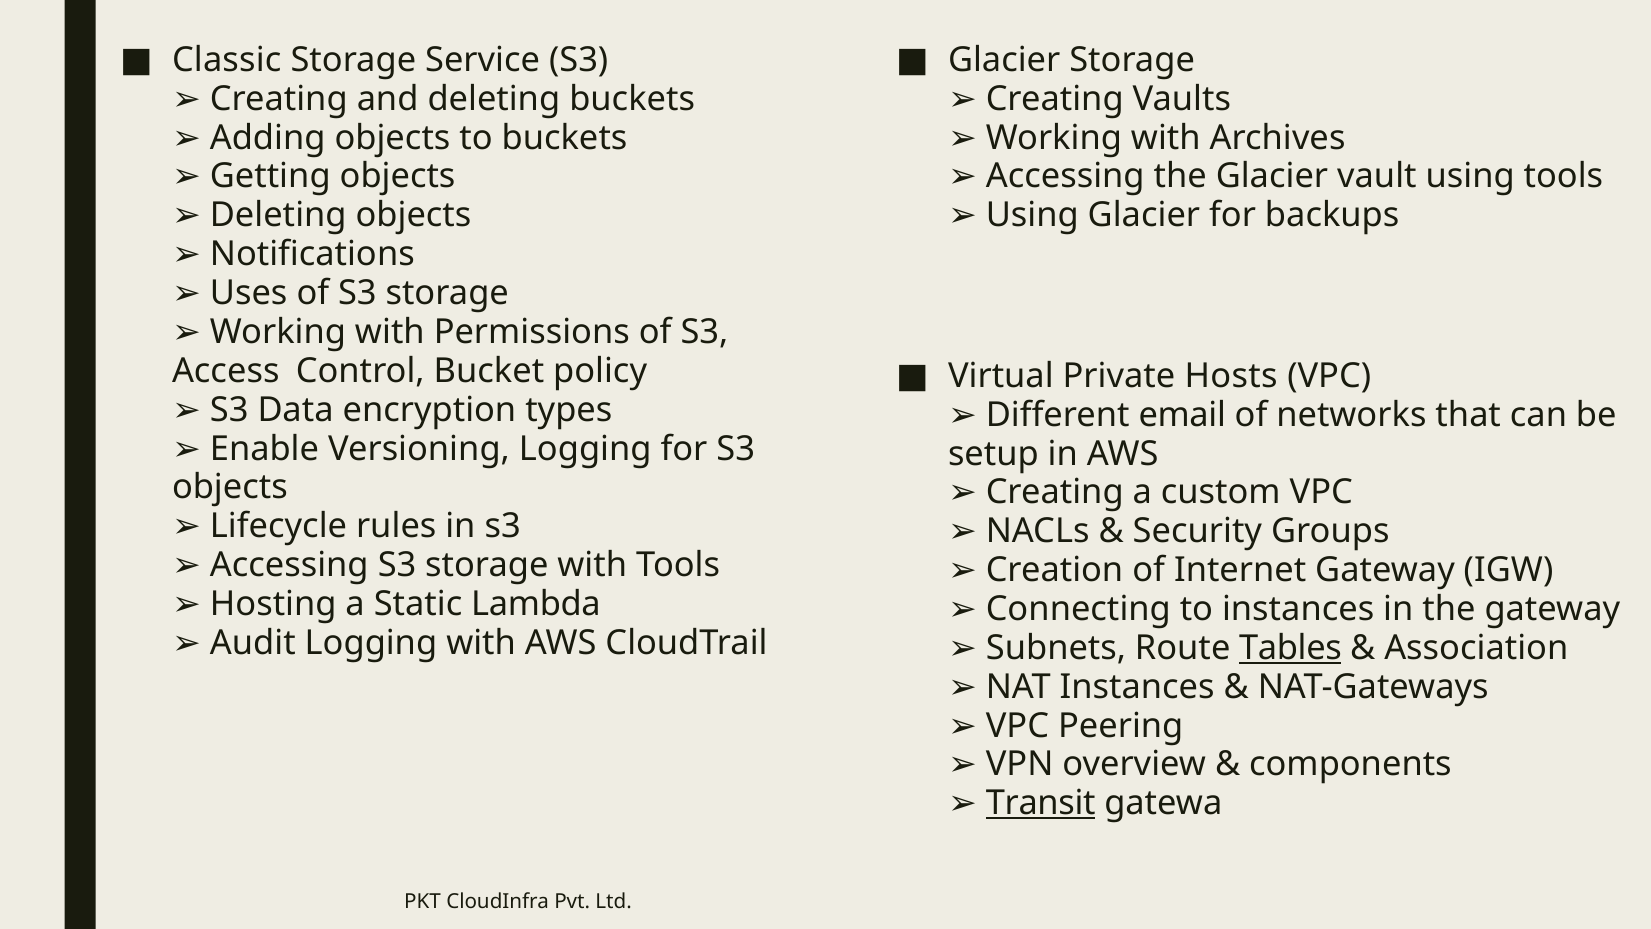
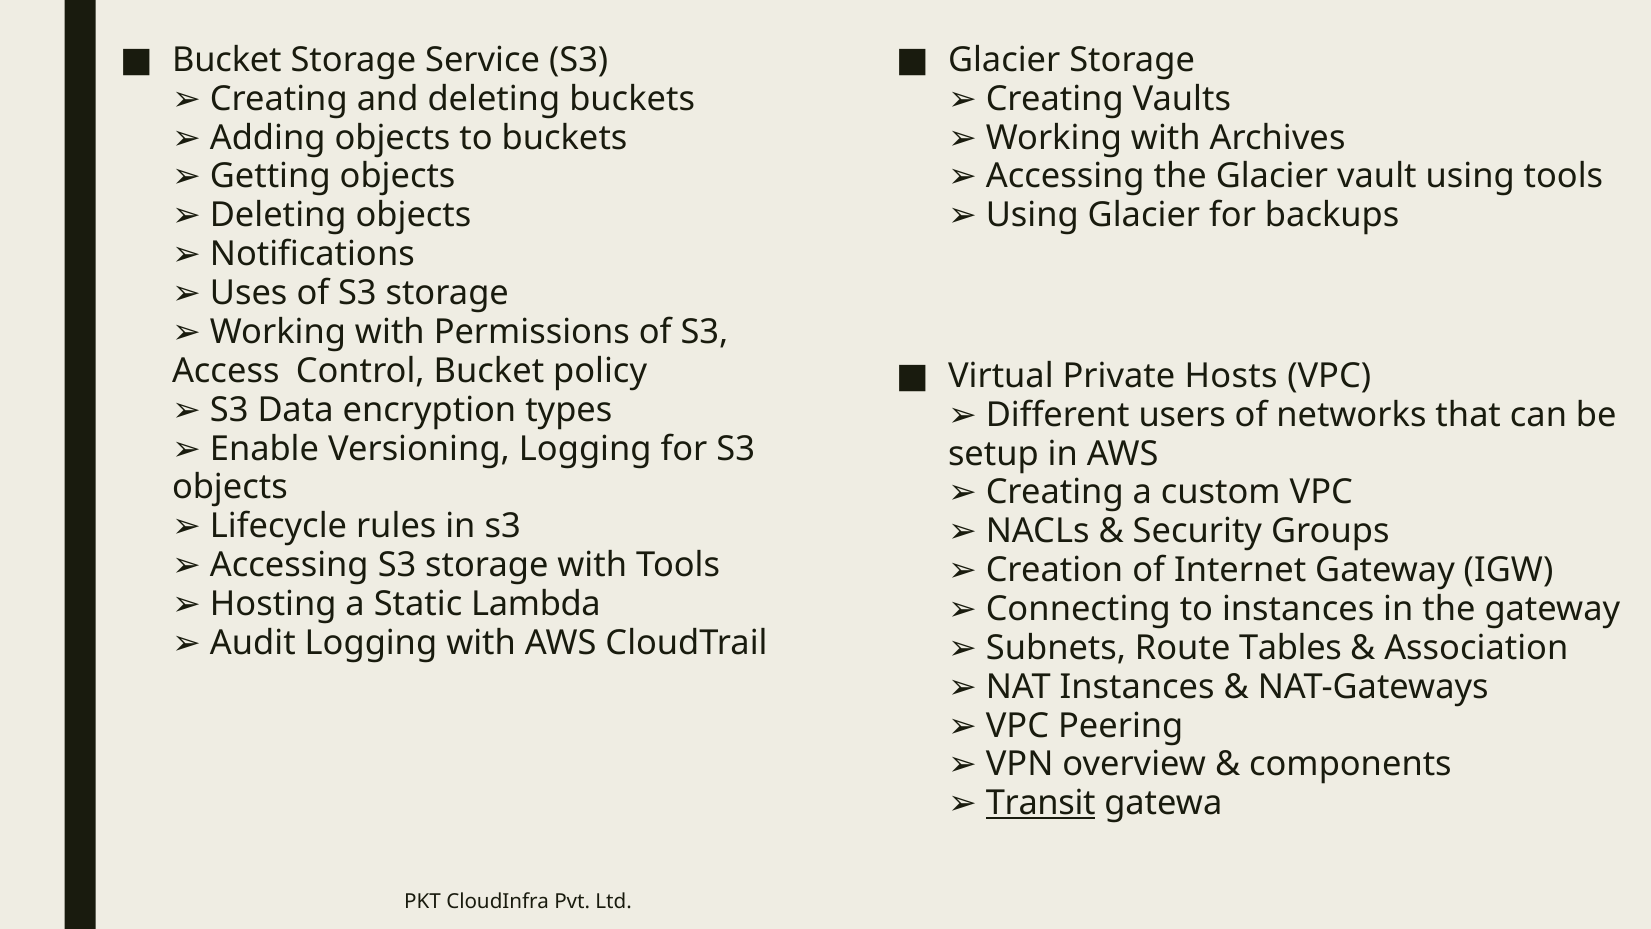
Classic: Classic -> Bucket (227, 60)
email: email -> users (1182, 415)
Tables underline: present -> none (1290, 648)
